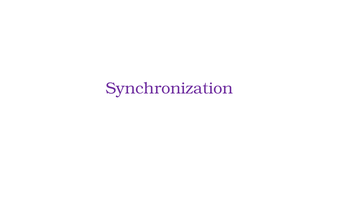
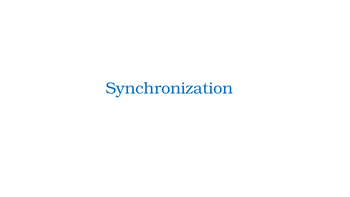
Synchronization colour: purple -> blue (169, 88)
